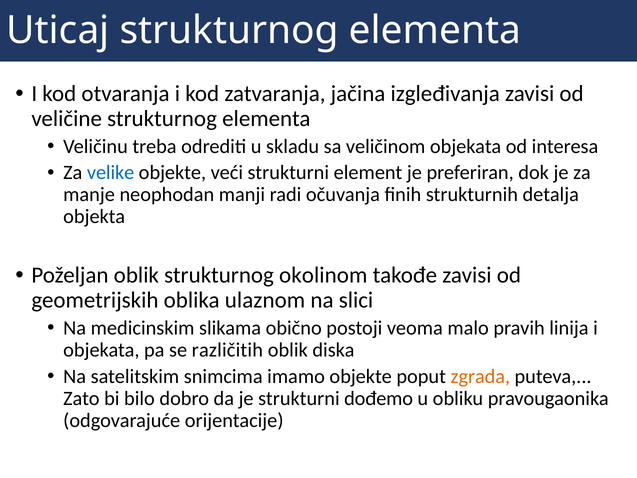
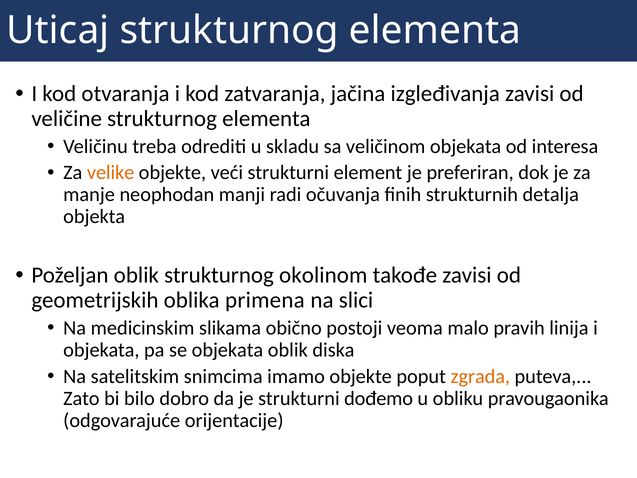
velike colour: blue -> orange (111, 173)
ulaznom: ulaznom -> primena (265, 300)
se različitih: različitih -> objekata (227, 350)
